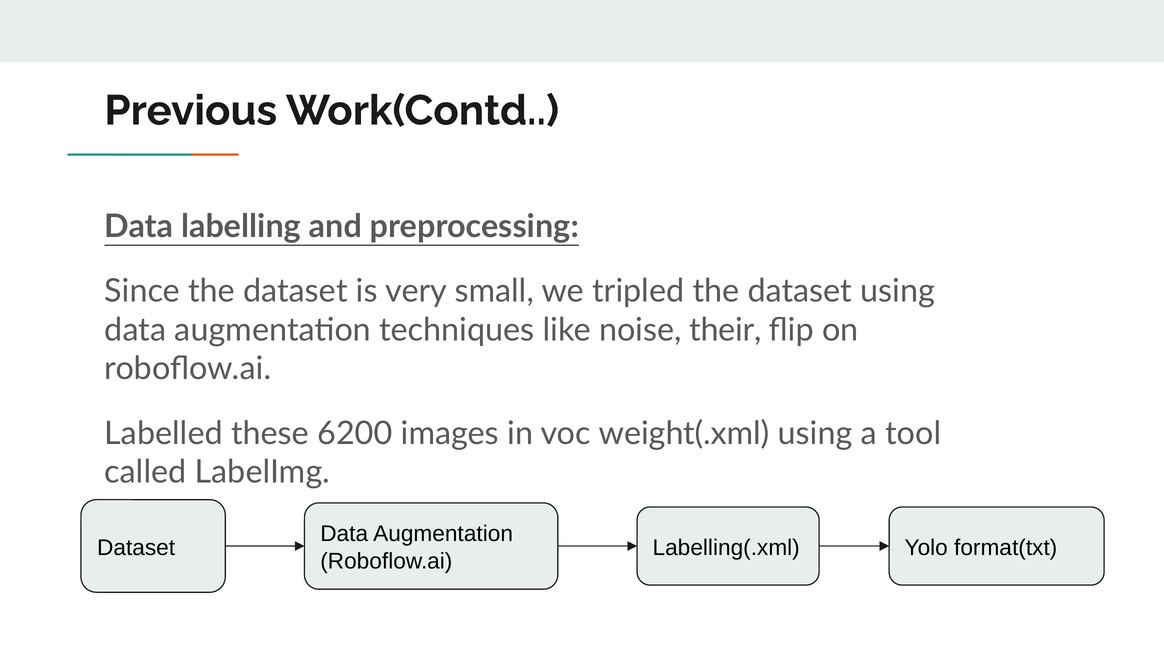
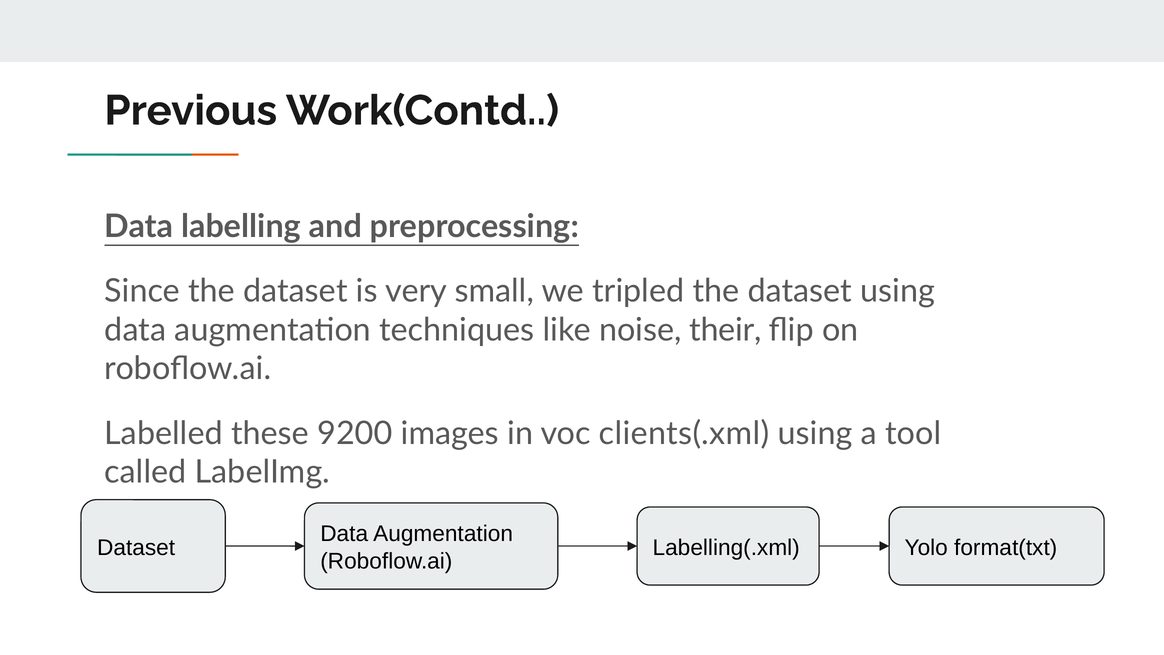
6200: 6200 -> 9200 (355, 433)
weight(.xml: weight(.xml -> clients(.xml (684, 433)
